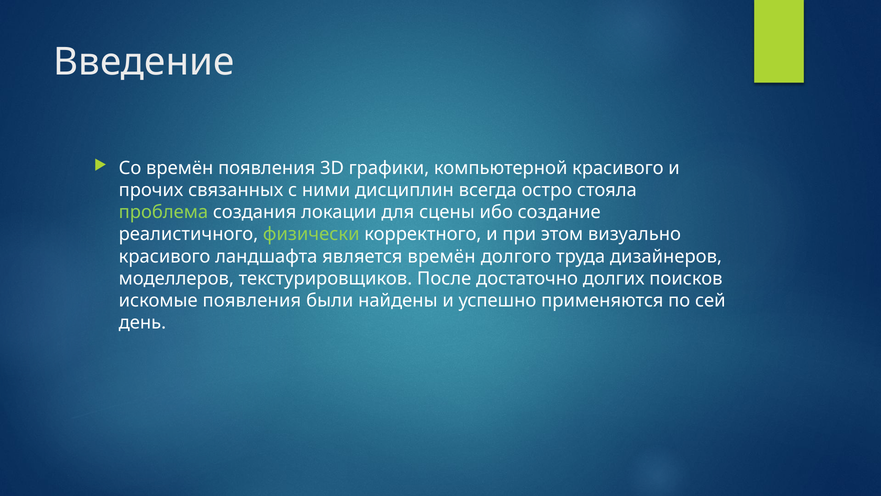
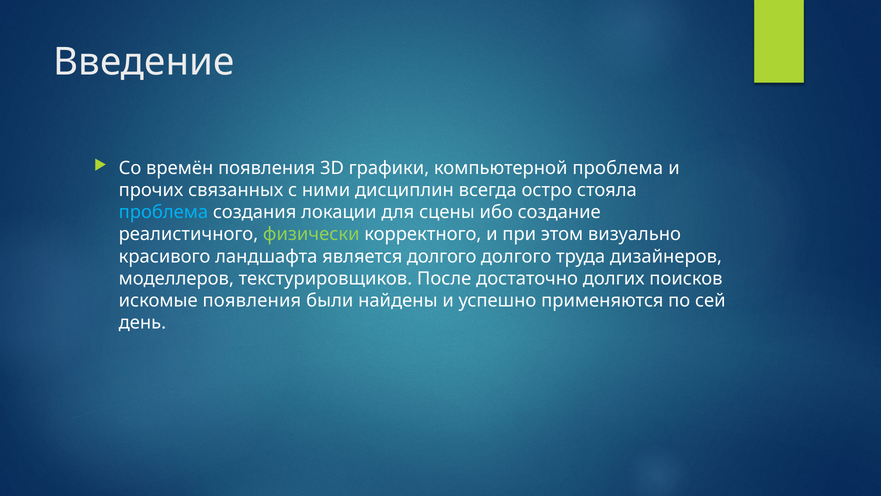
компьютерной красивого: красивого -> проблема (618, 168)
проблема colour: light green -> light blue (163, 212)
является времён: времён -> долгого (442, 256)
